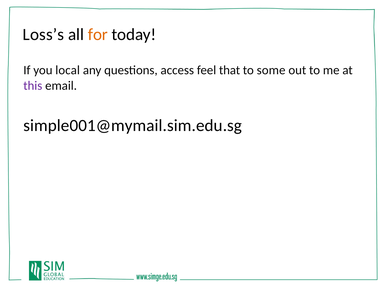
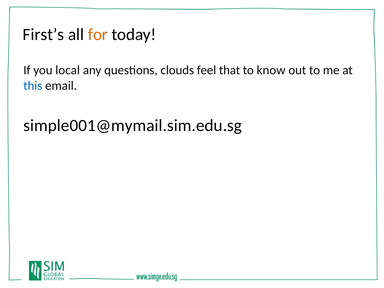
Loss’s: Loss’s -> First’s (43, 34)
access: access -> clouds (177, 70)
some: some -> know (271, 70)
this colour: purple -> blue (33, 86)
